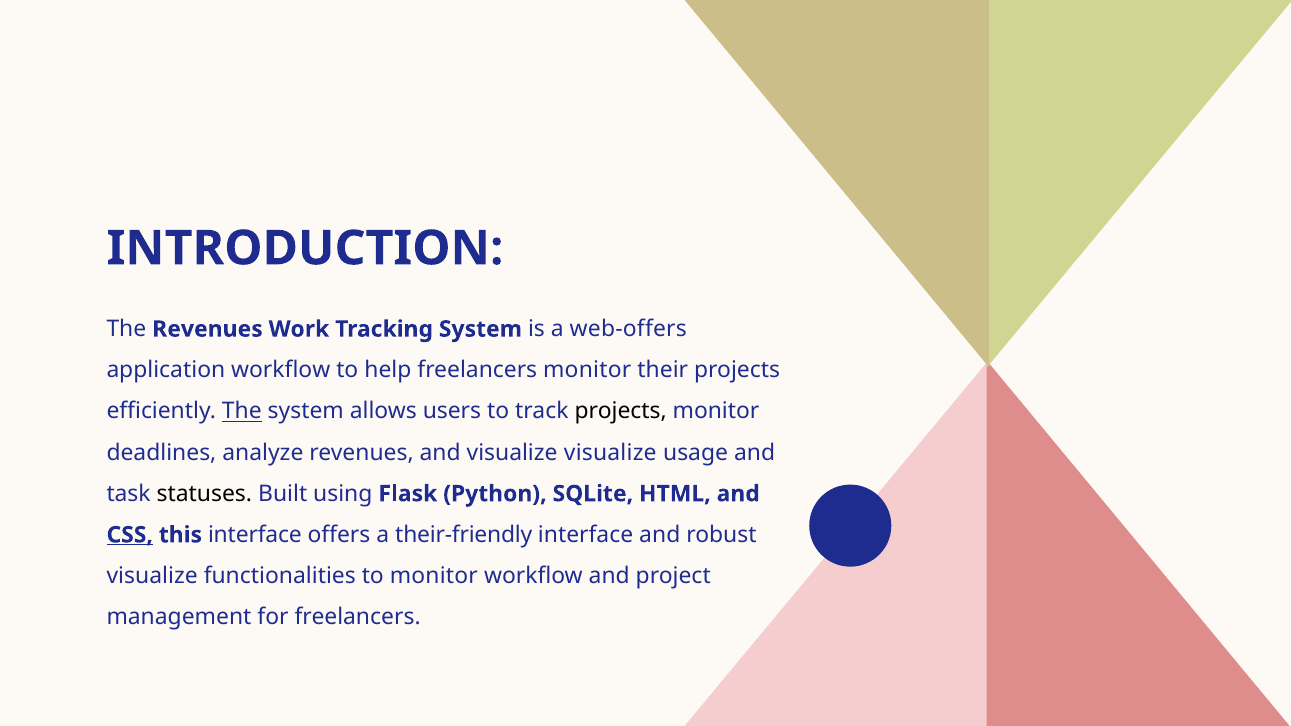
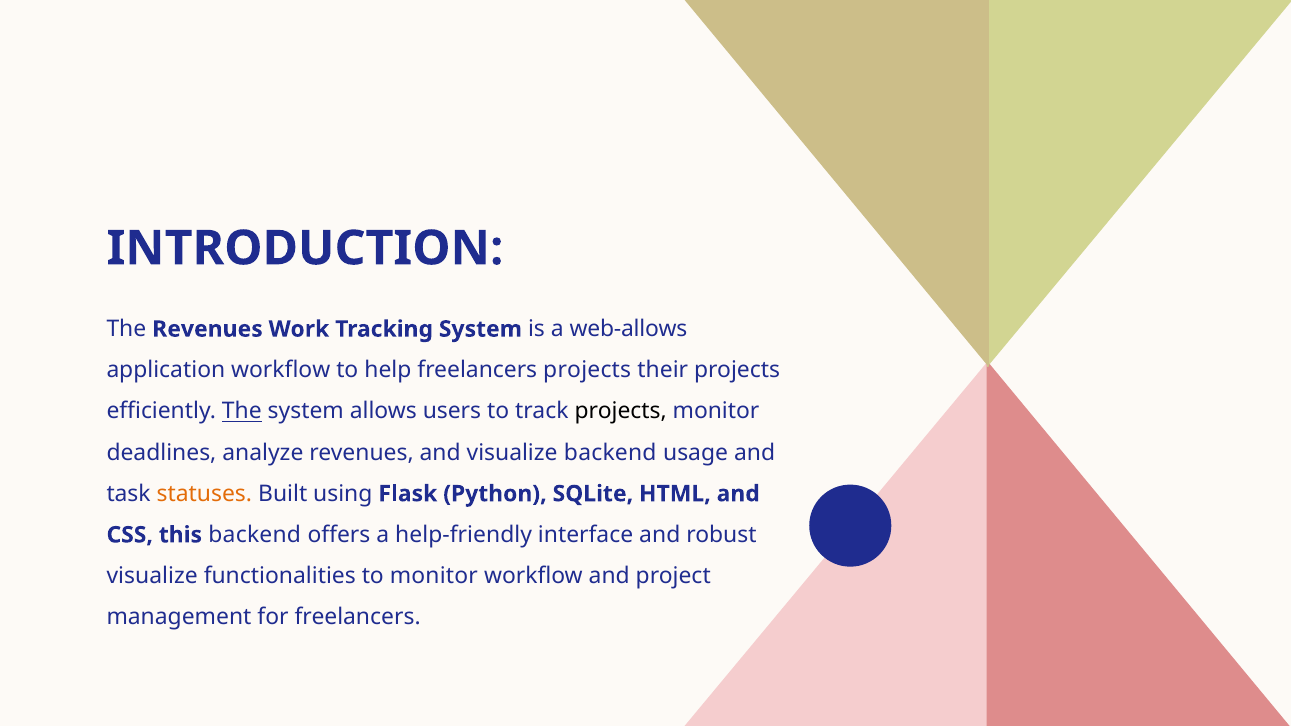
web-offers: web-offers -> web-allows (629, 329)
freelancers monitor: monitor -> projects (587, 370)
visualize visualize: visualize -> backend (610, 453)
statuses colour: black -> orange (204, 494)
CSS underline: present -> none (130, 535)
this interface: interface -> backend (255, 535)
their-friendly: their-friendly -> help-friendly (464, 535)
